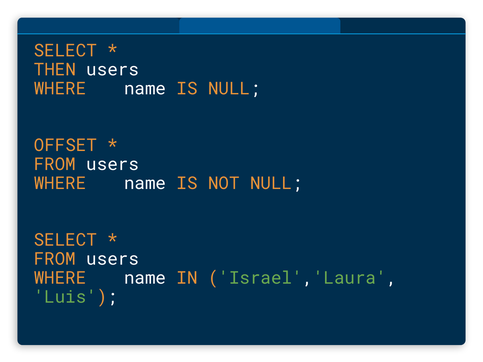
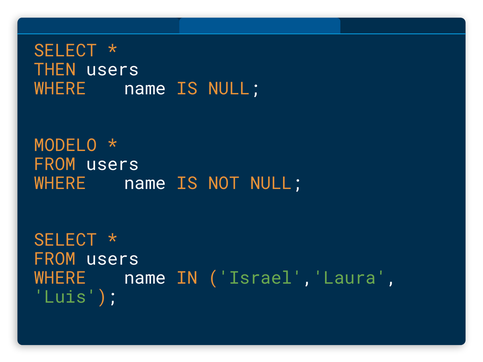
OFFSET: OFFSET -> MODELO (65, 146)
